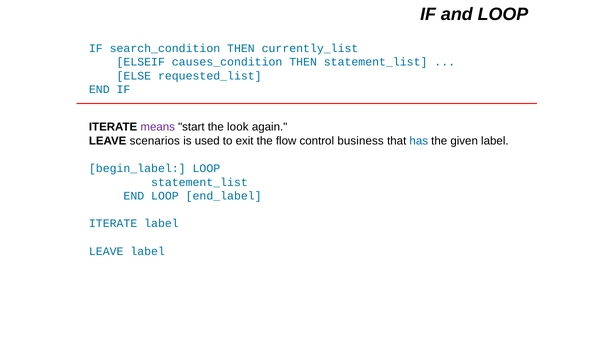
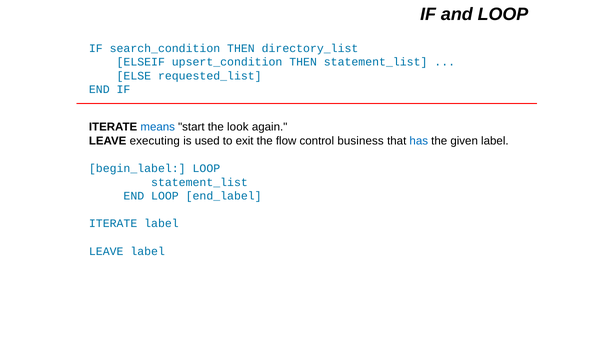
currently_list: currently_list -> directory_list (310, 48)
causes_condition: causes_condition -> upsert_condition (227, 62)
means colour: purple -> blue (158, 127)
scenarios: scenarios -> executing (155, 141)
